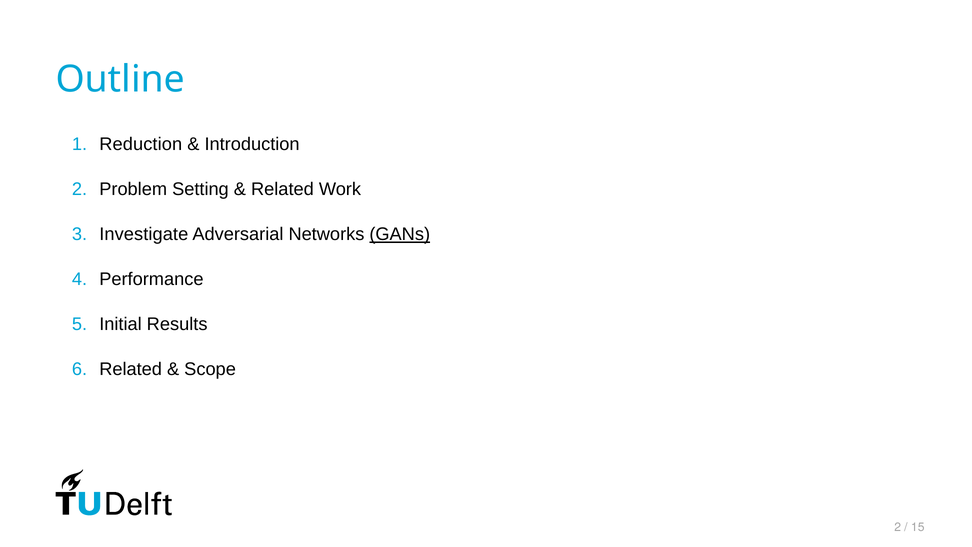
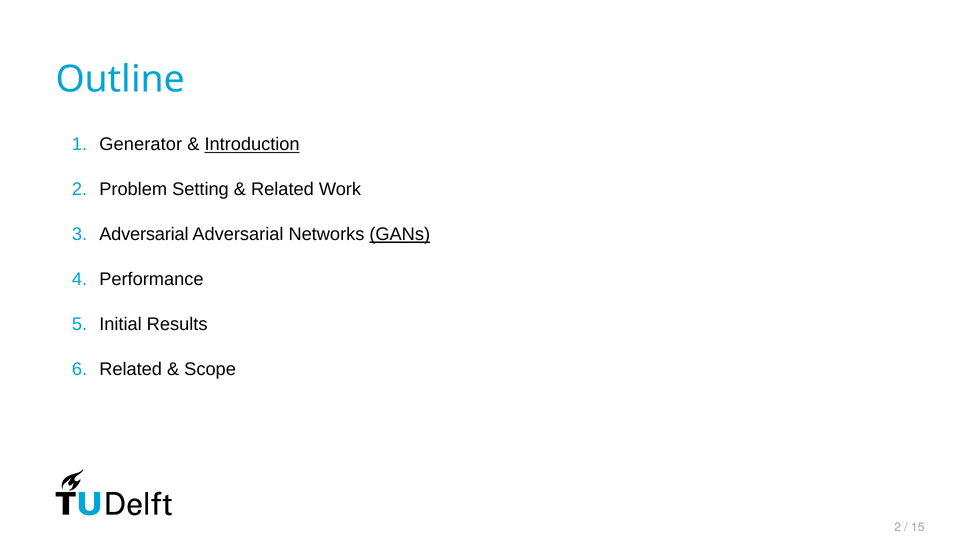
Reduction: Reduction -> Generator (141, 144)
Introduction underline: none -> present (252, 144)
Investigate: Investigate -> Adversarial (144, 234)
